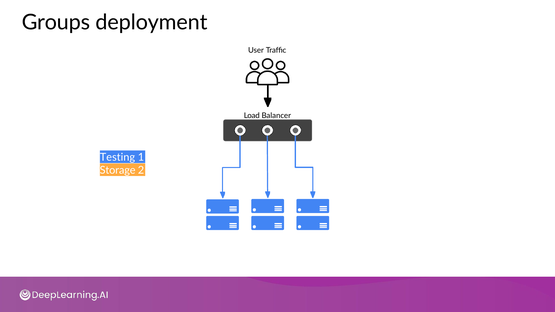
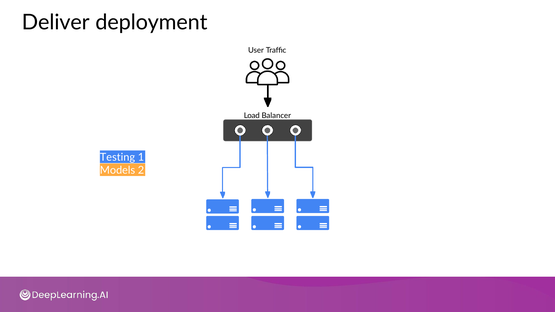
Groups: Groups -> Deliver (56, 22)
Storage: Storage -> Models (118, 170)
